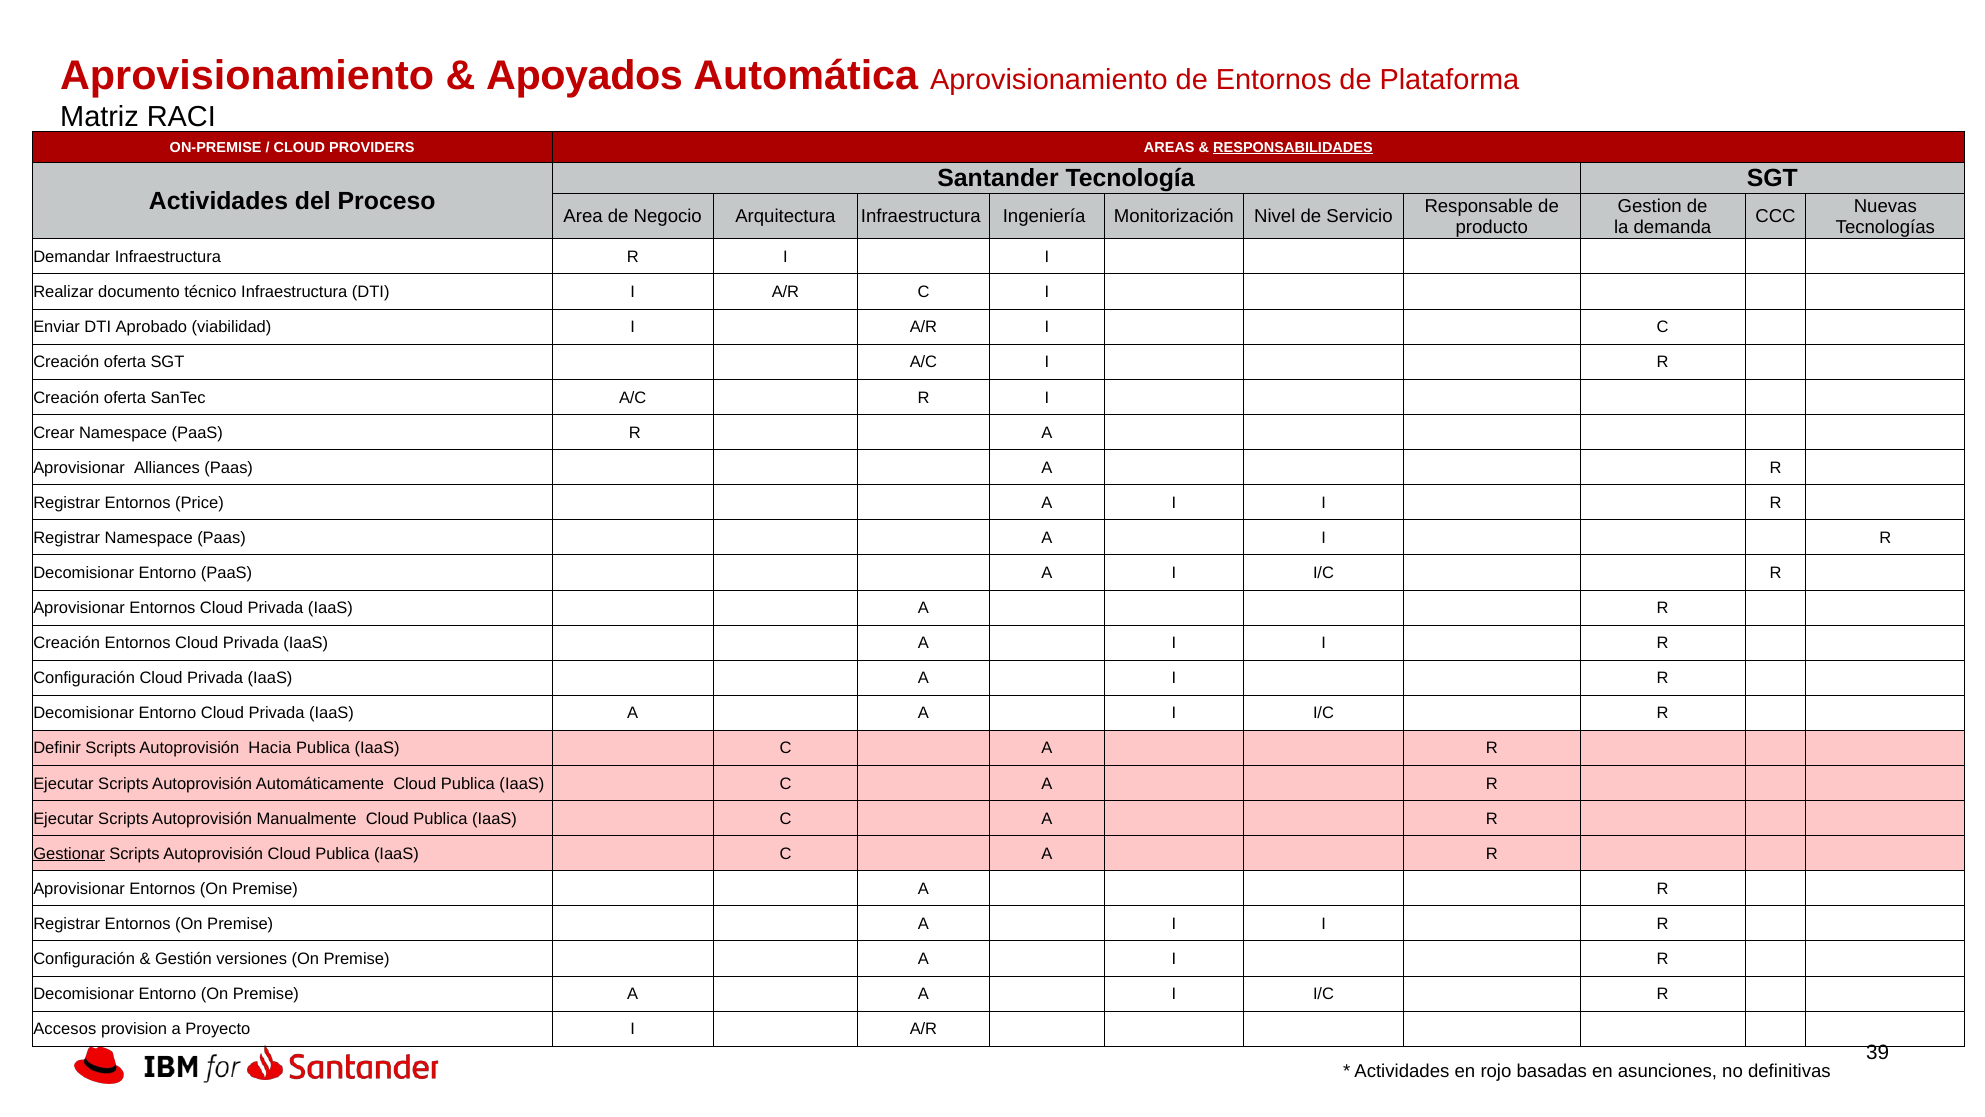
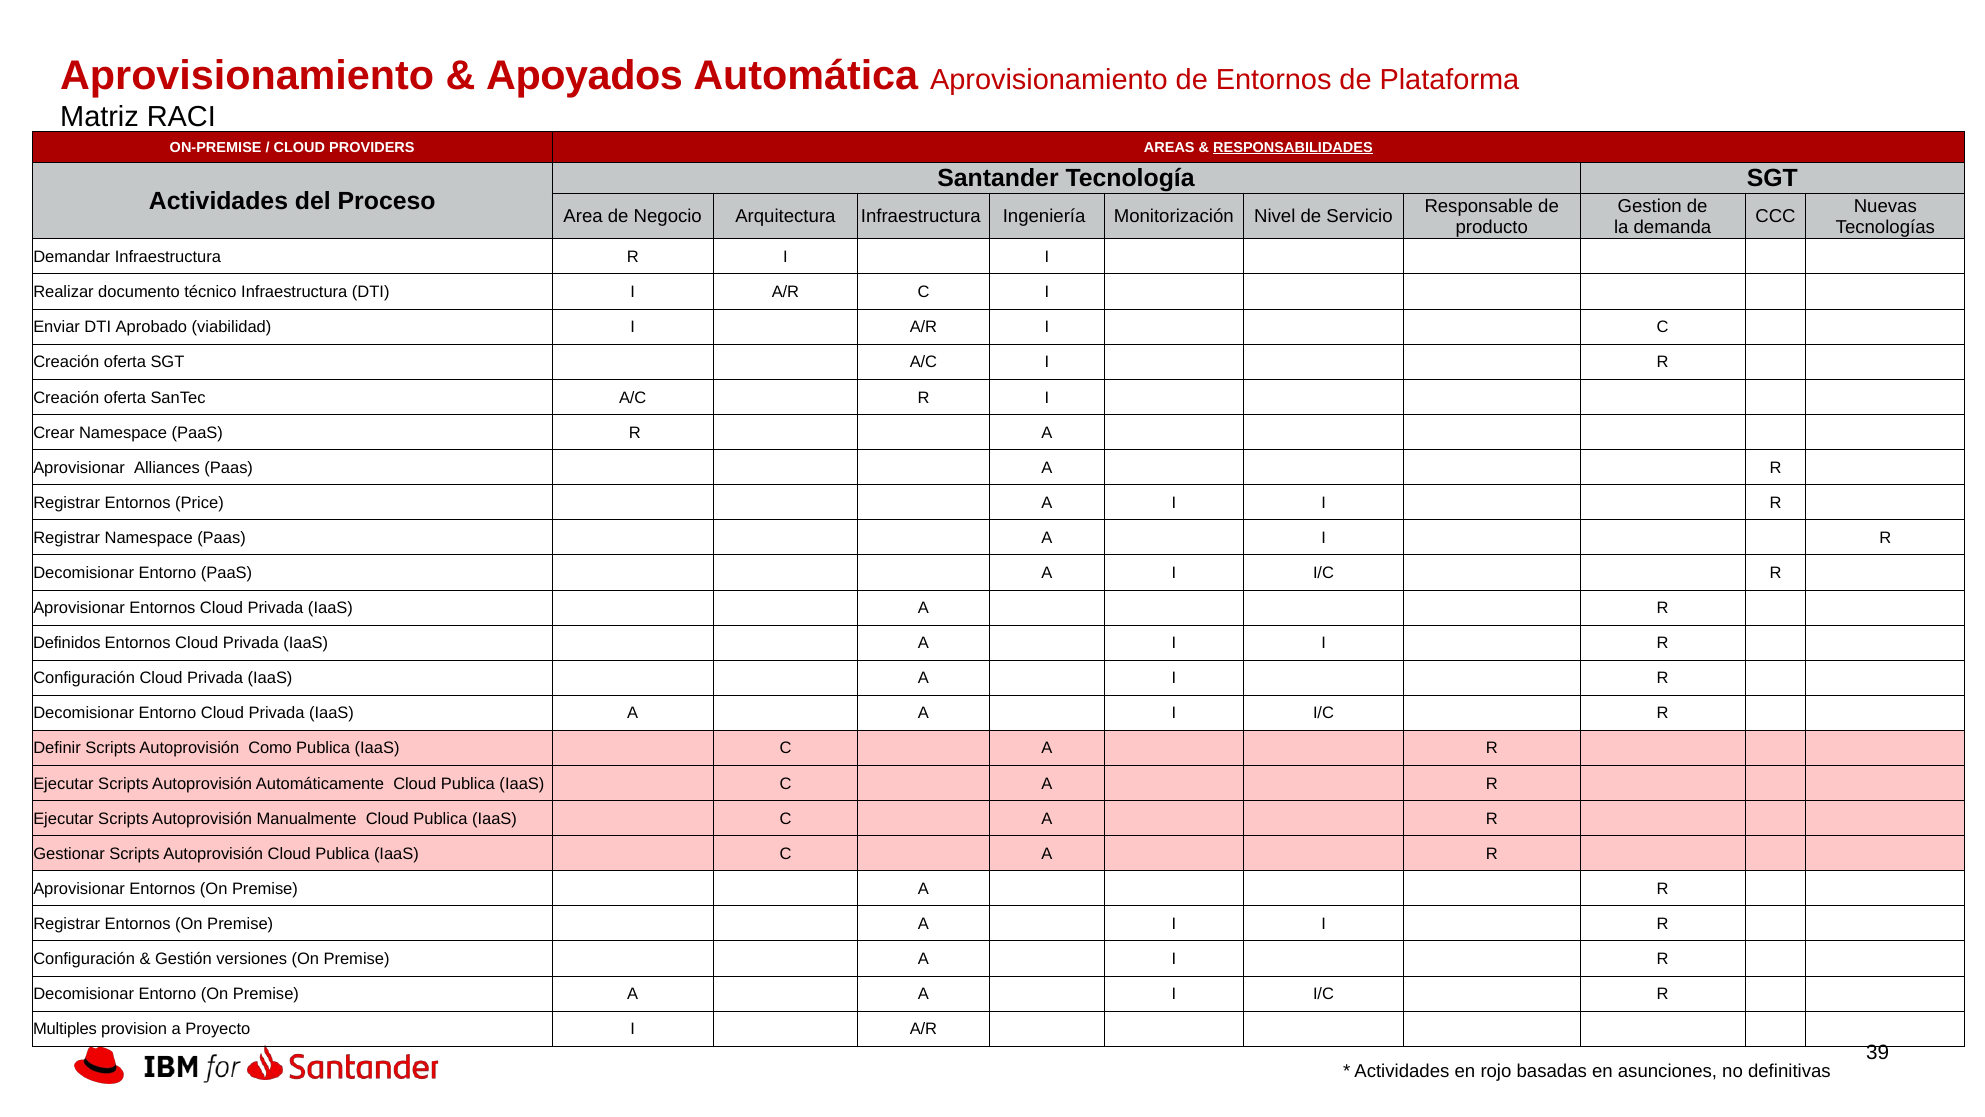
Creación: Creación -> Definidos (67, 643)
Hacia: Hacia -> Como (270, 748)
Gestionar underline: present -> none (69, 853)
Accesos: Accesos -> Multiples (65, 1029)
